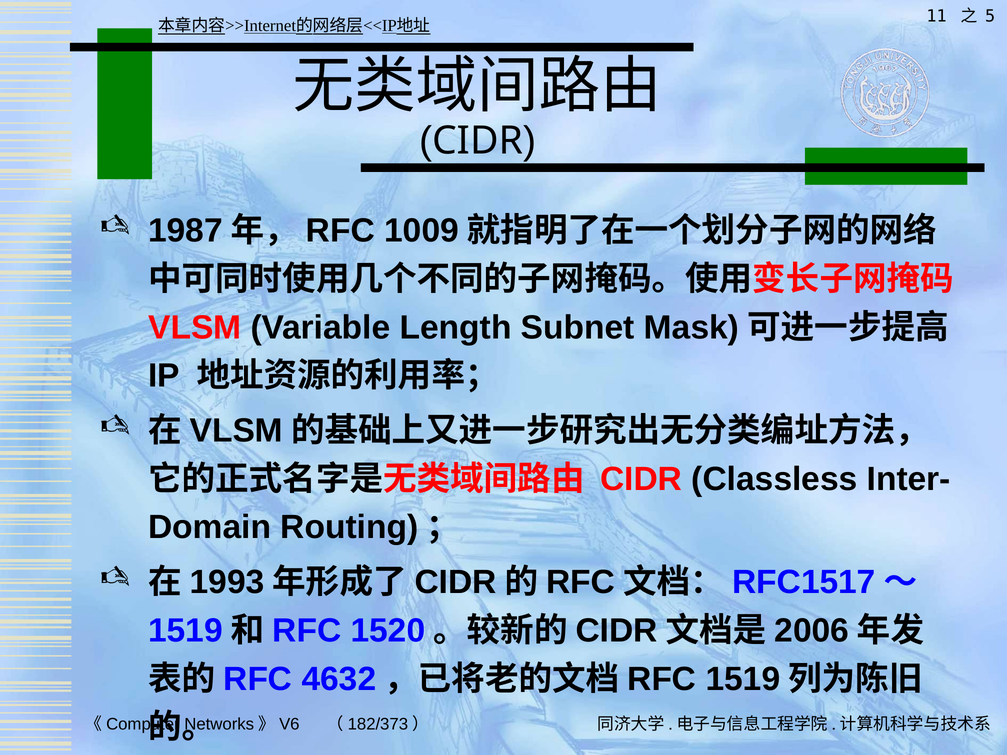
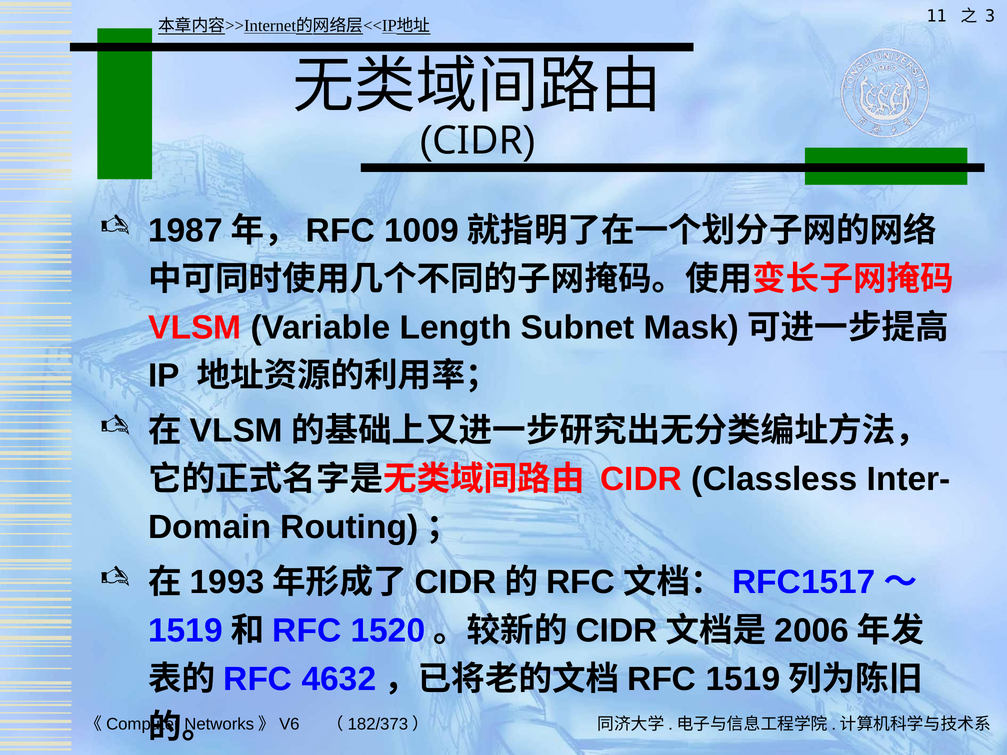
5: 5 -> 3 (990, 16)
